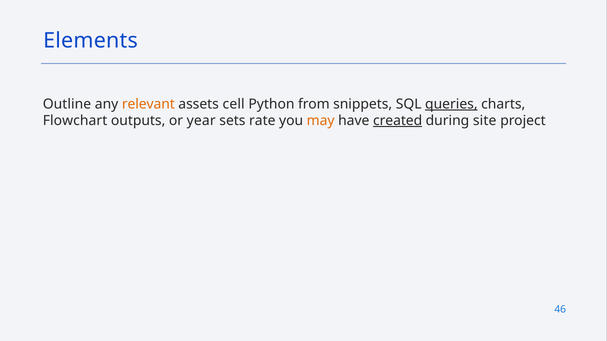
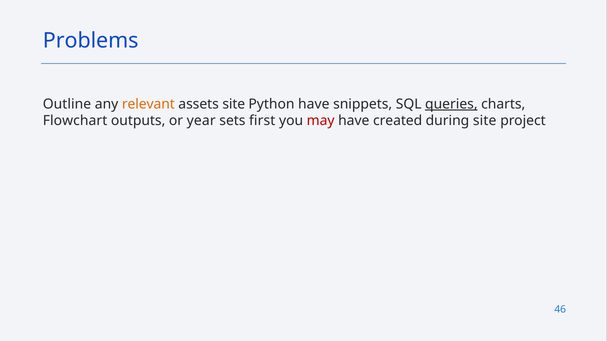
Elements: Elements -> Problems (91, 41)
assets cell: cell -> site (234, 104)
Python from: from -> have (314, 104)
rate: rate -> first (262, 121)
may colour: orange -> red (321, 121)
created underline: present -> none (398, 121)
